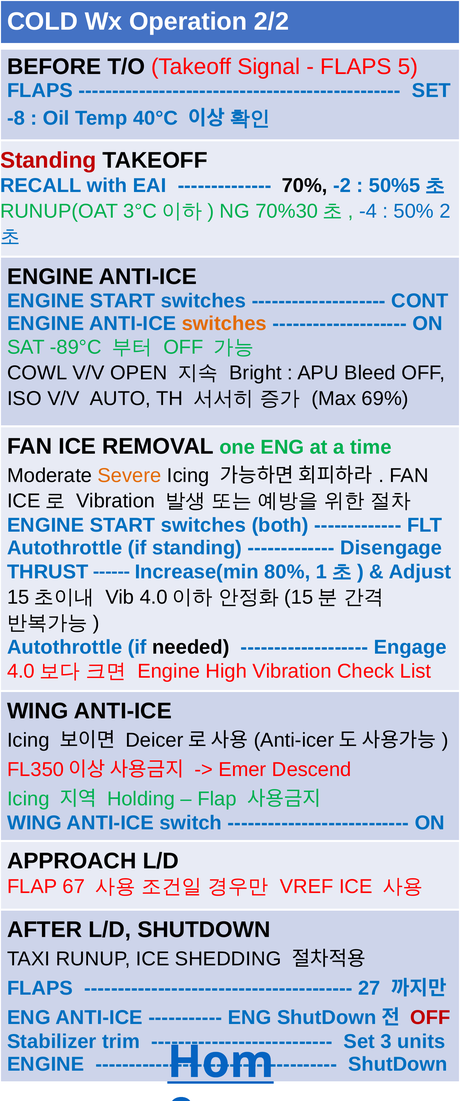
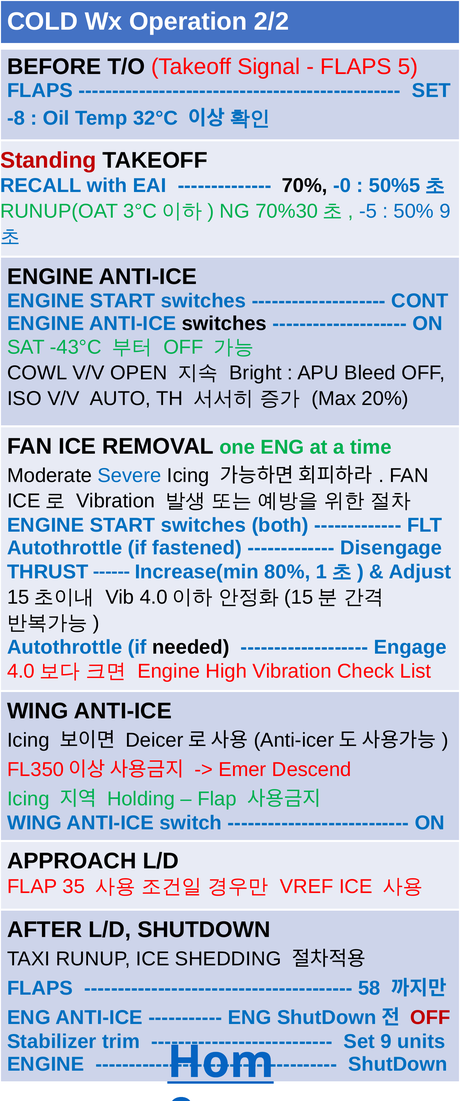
40°C: 40°C -> 32°C (155, 118)
-2: -2 -> -0 (342, 186)
-4: -4 -> -5 (368, 211)
50% 2: 2 -> 9 (445, 211)
switches colour: orange -> black (224, 323)
-89°C: -89°C -> -43°C (76, 347)
69%: 69% -> 20% (385, 398)
Severe colour: orange -> blue (129, 475)
if standing: standing -> fastened (197, 548)
67: 67 -> 35 (74, 886)
27: 27 -> 58 (369, 988)
Set 3: 3 -> 9 (386, 1041)
